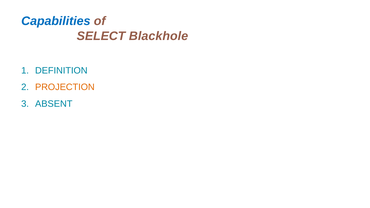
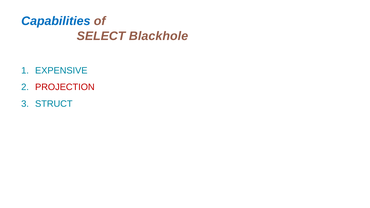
DEFINITION: DEFINITION -> EXPENSIVE (61, 71)
PROJECTION colour: orange -> red (65, 87)
ABSENT: ABSENT -> STRUCT (54, 104)
